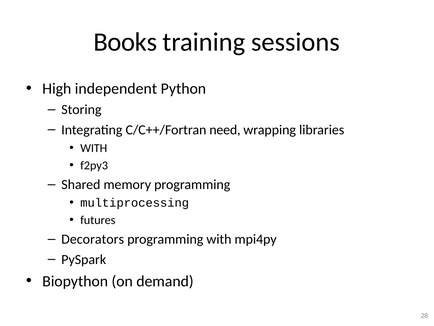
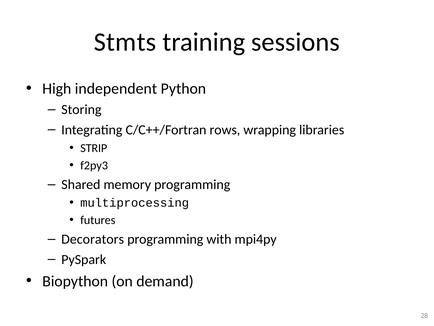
Books: Books -> Stmts (125, 42)
need: need -> rows (225, 130)
WITH: WITH -> STRIP (94, 148)
